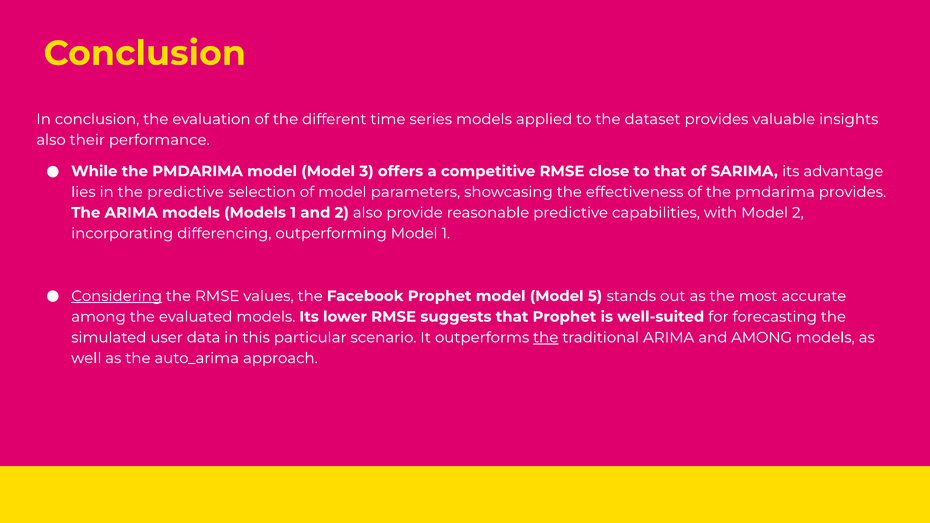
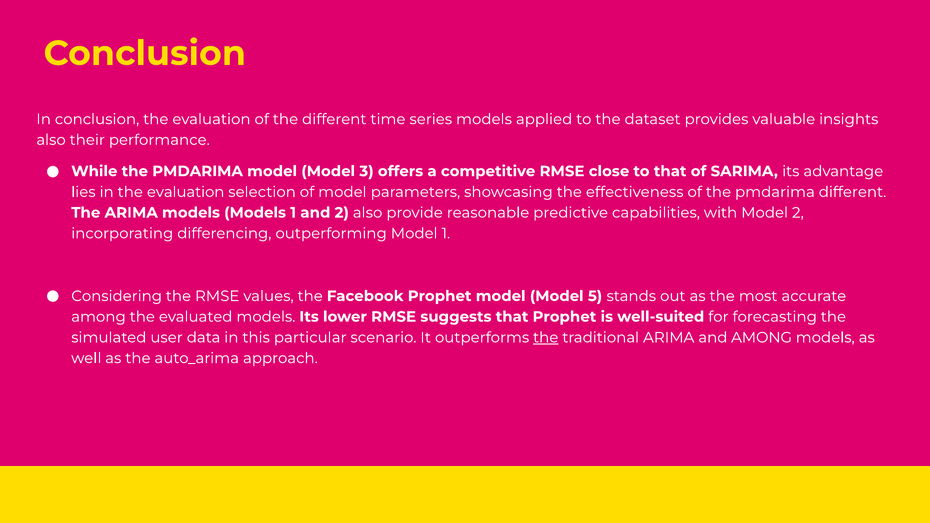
in the predictive: predictive -> evaluation (186, 192)
pmdarima provides: provides -> different (852, 192)
Considering underline: present -> none (117, 296)
